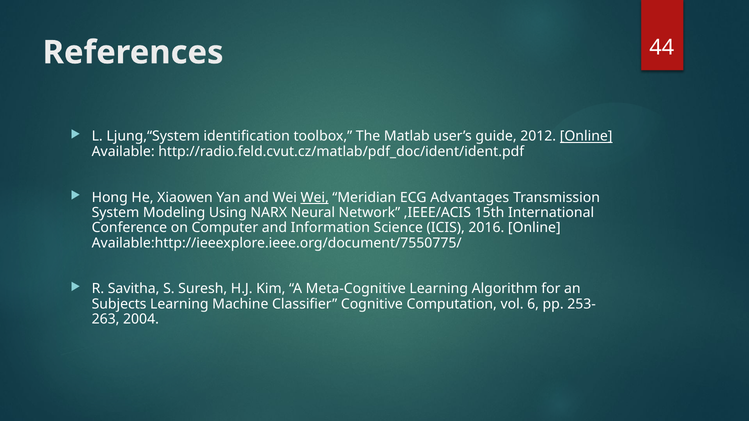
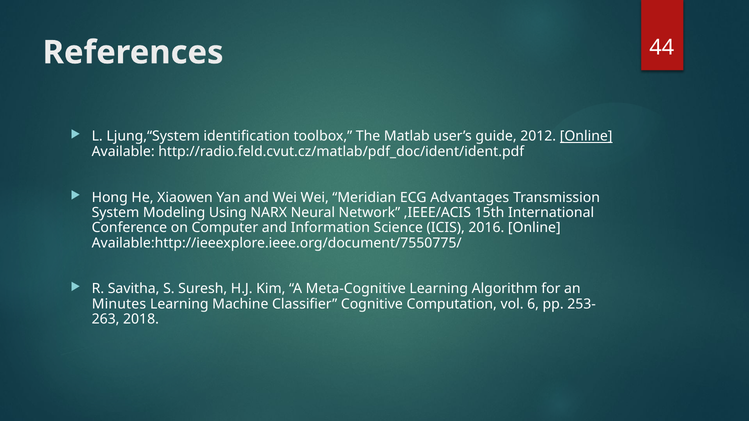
Wei underline: present -> none (315, 198)
Subjects: Subjects -> Minutes (119, 304)
2004: 2004 -> 2018 (141, 319)
